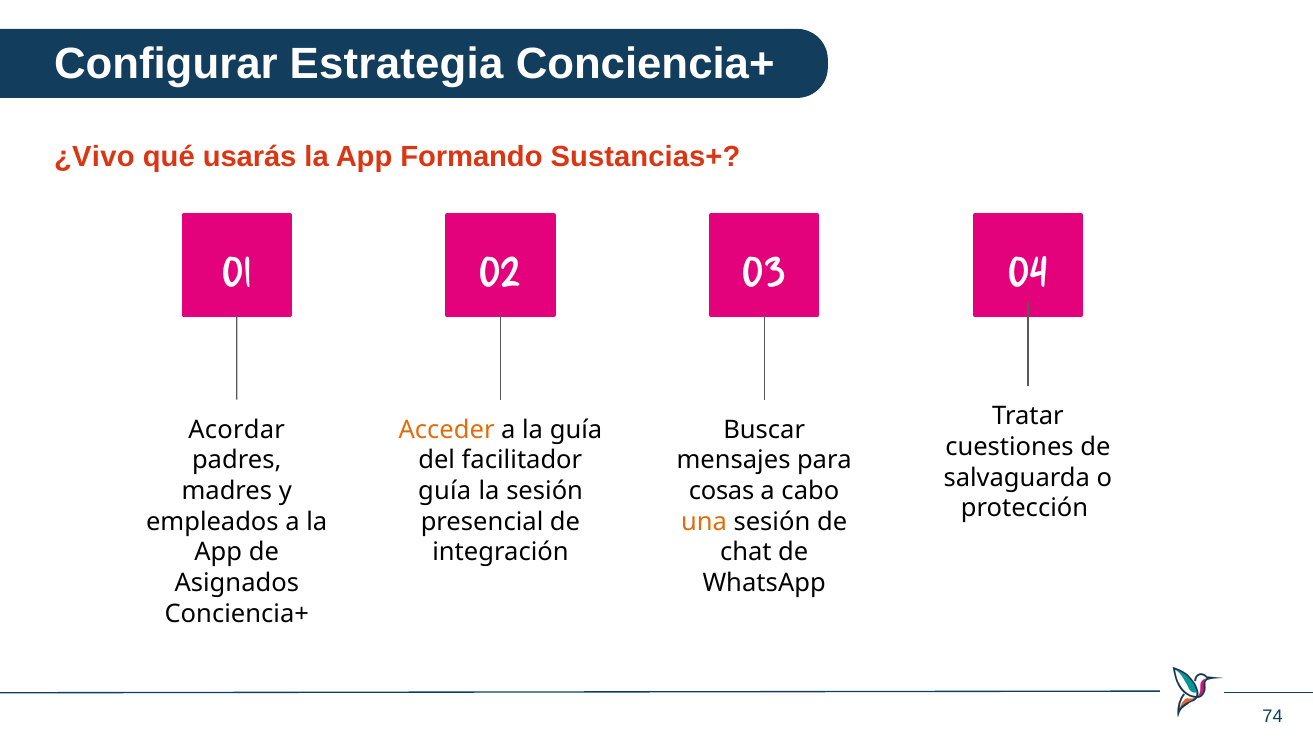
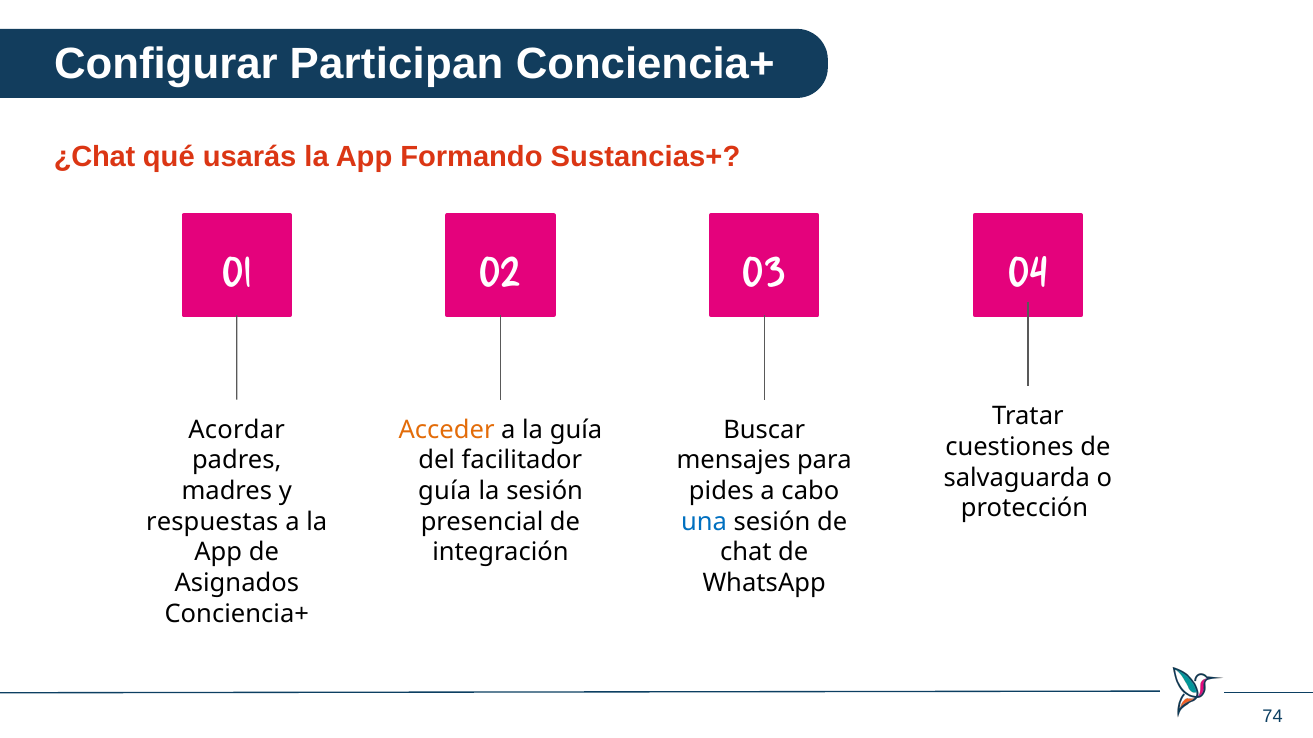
Estrategia: Estrategia -> Participan (397, 64)
¿Vivo: ¿Vivo -> ¿Chat (95, 157)
cosas: cosas -> pides (721, 492)
empleados: empleados -> respuestas (212, 522)
una colour: orange -> blue (704, 522)
